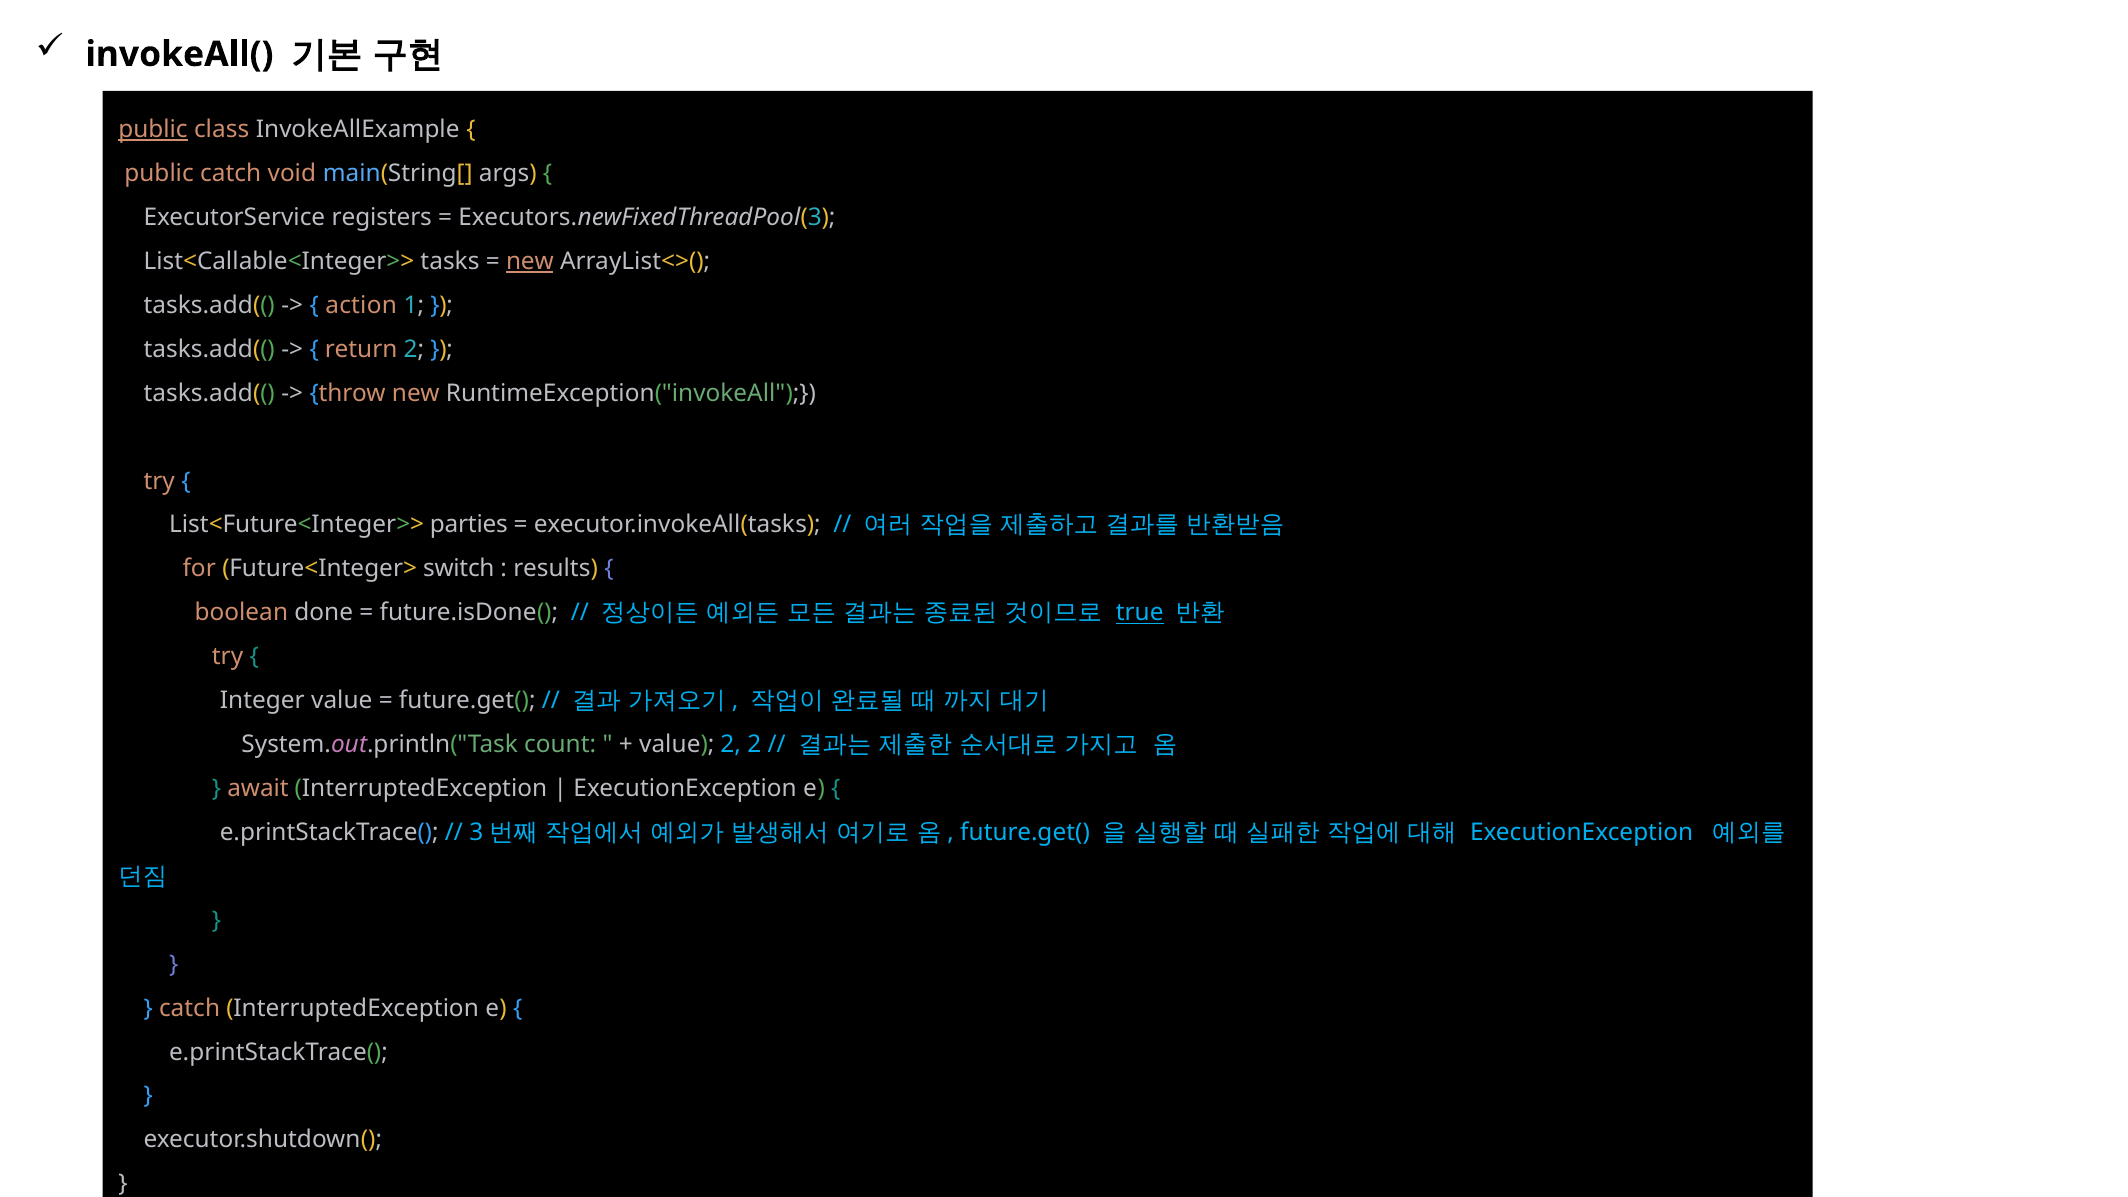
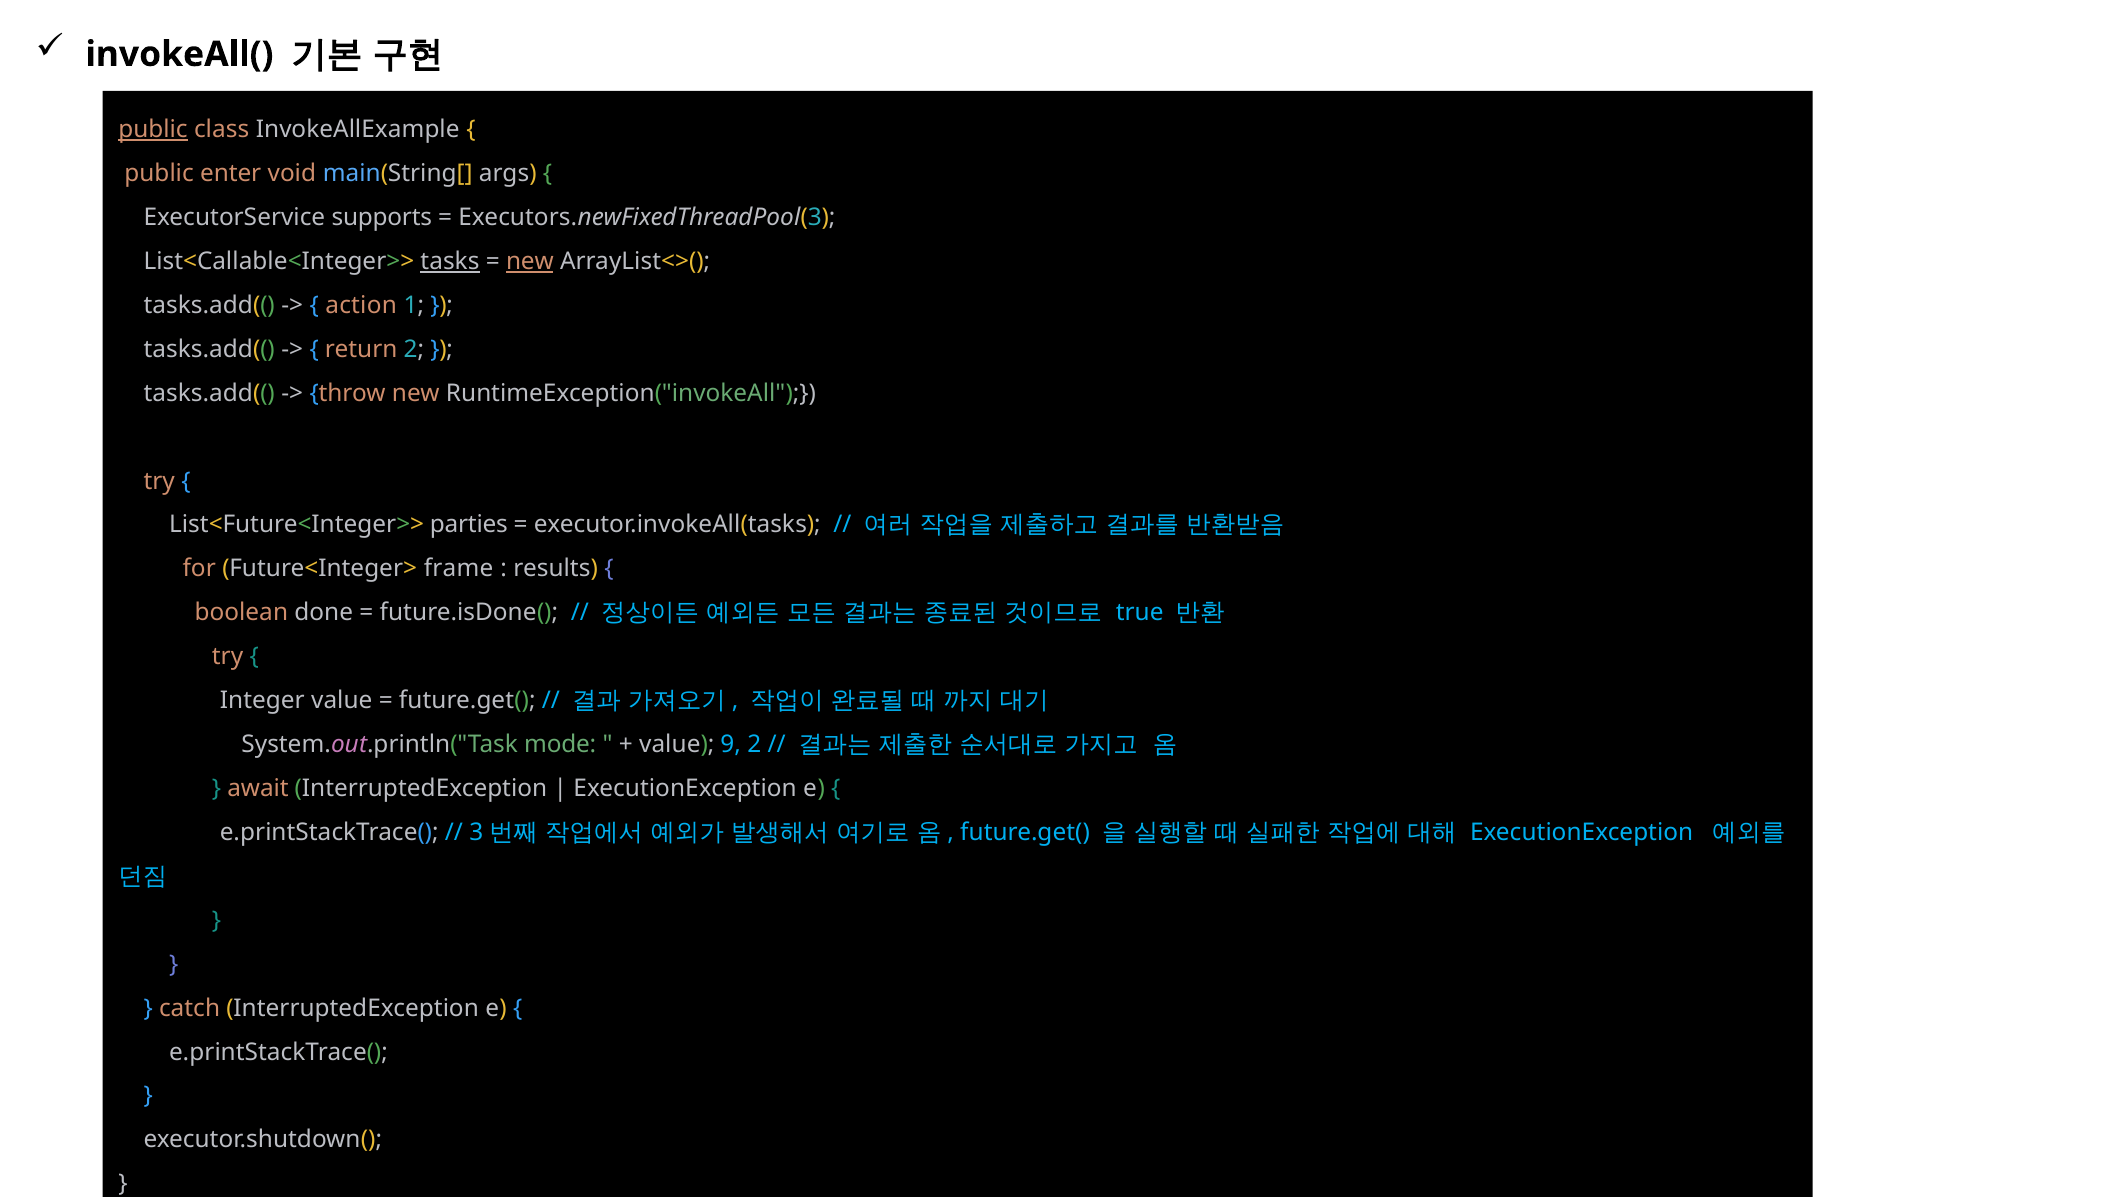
public catch: catch -> enter (231, 174)
registers: registers -> supports (382, 217)
tasks underline: none -> present (450, 261)
switch: switch -> frame (459, 569)
true underline: present -> none (1140, 613)
count: count -> mode (560, 745)
value 2: 2 -> 9 (731, 745)
